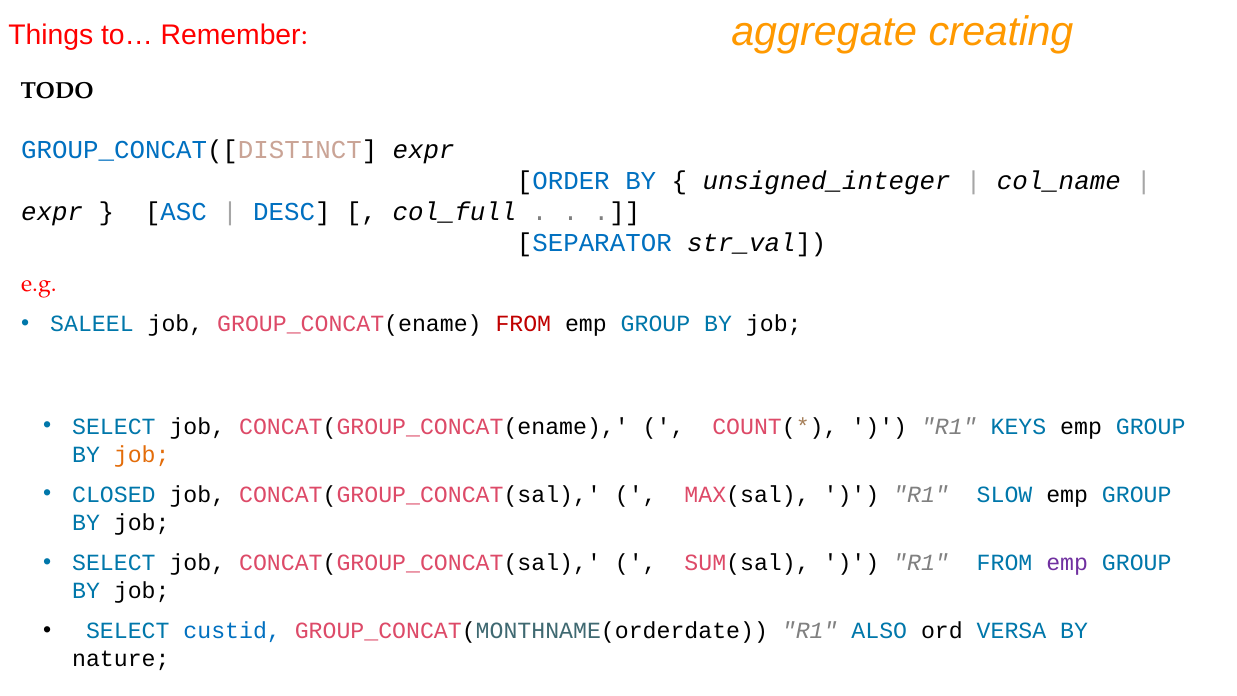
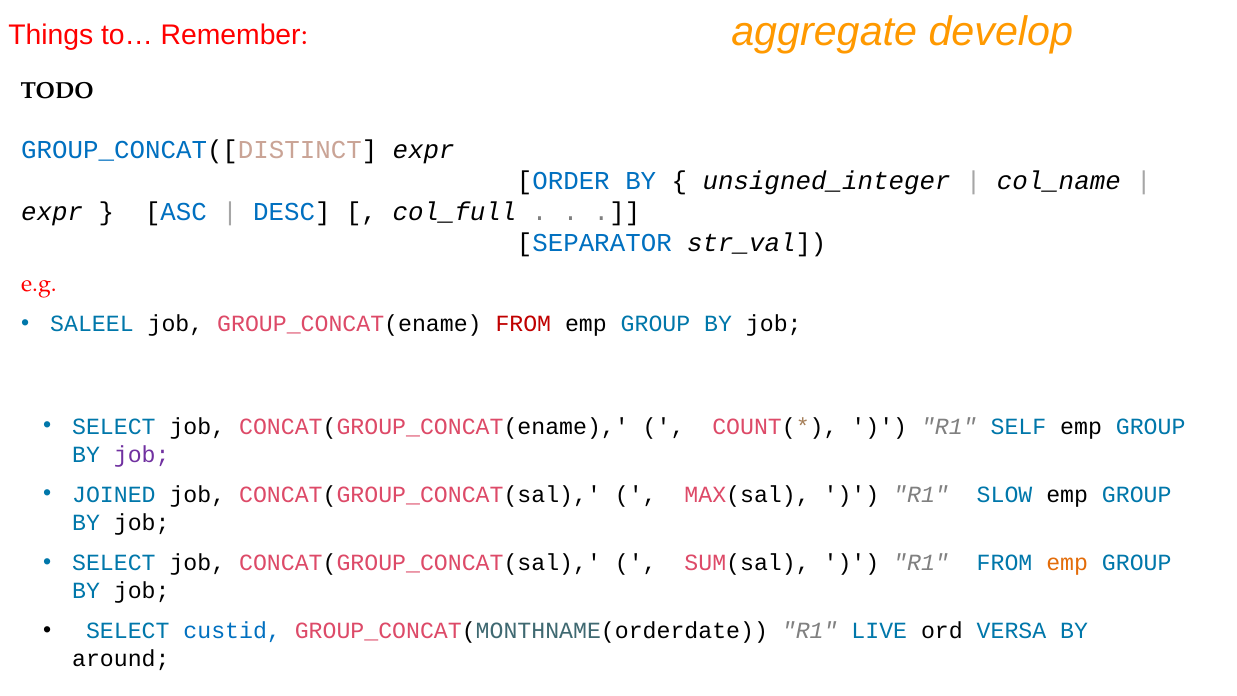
creating: creating -> develop (1001, 32)
KEYS: KEYS -> SELF (1018, 426)
job colour: orange -> purple (142, 454)
CLOSED: CLOSED -> JOINED (114, 494)
emp colour: purple -> orange (1067, 562)
ALSO: ALSO -> LIVE (879, 630)
nature: nature -> around (121, 658)
